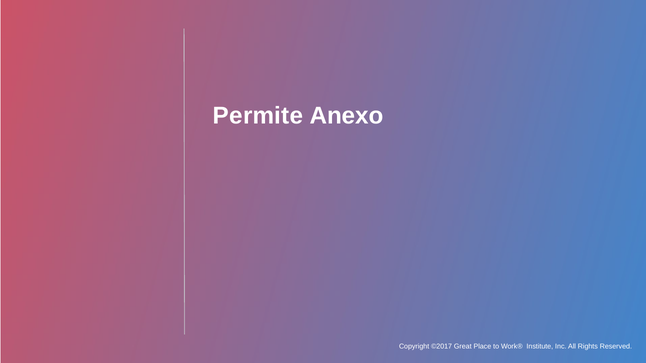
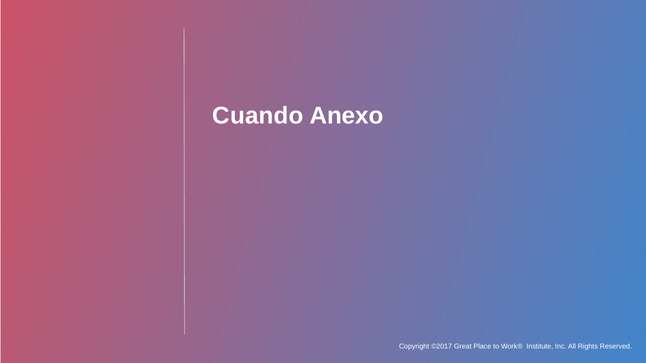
Permite: Permite -> Cuando (258, 116)
